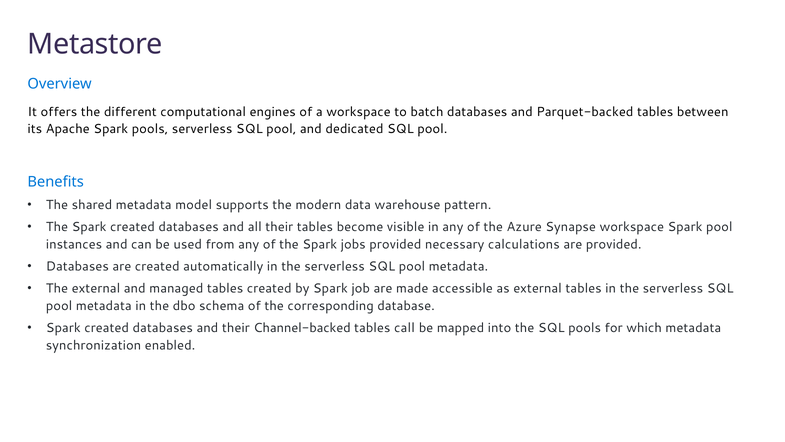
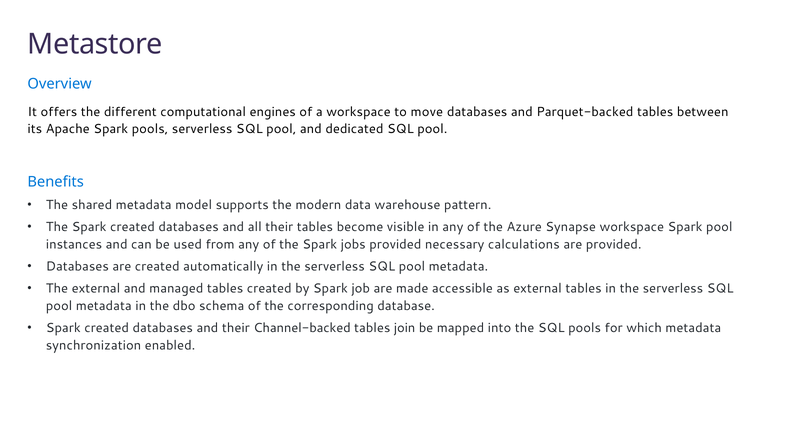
batch: batch -> move (427, 112)
call: call -> join (405, 328)
